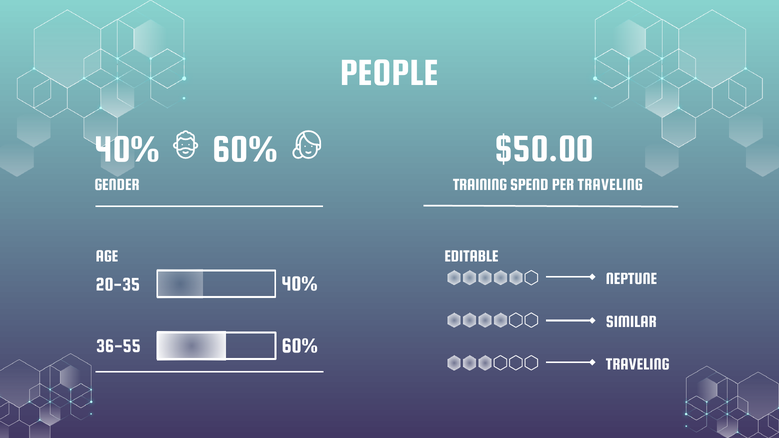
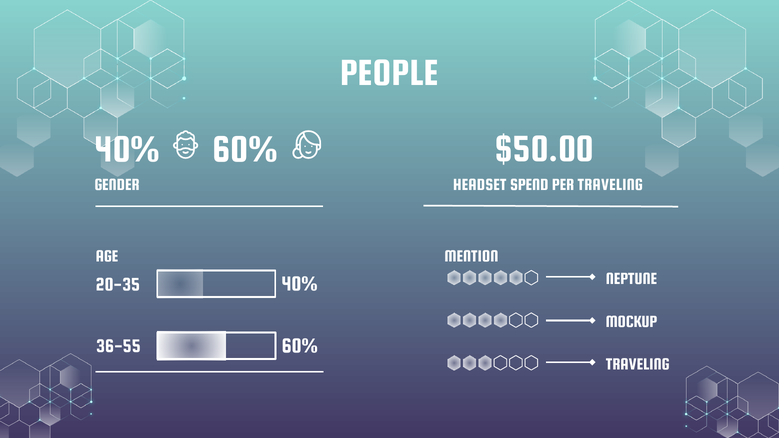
TRAINING: TRAINING -> HEADSET (480, 185)
EDITABLE: EDITABLE -> MENTION (471, 256)
SIMILAR: SIMILAR -> MOCKUP (631, 322)
